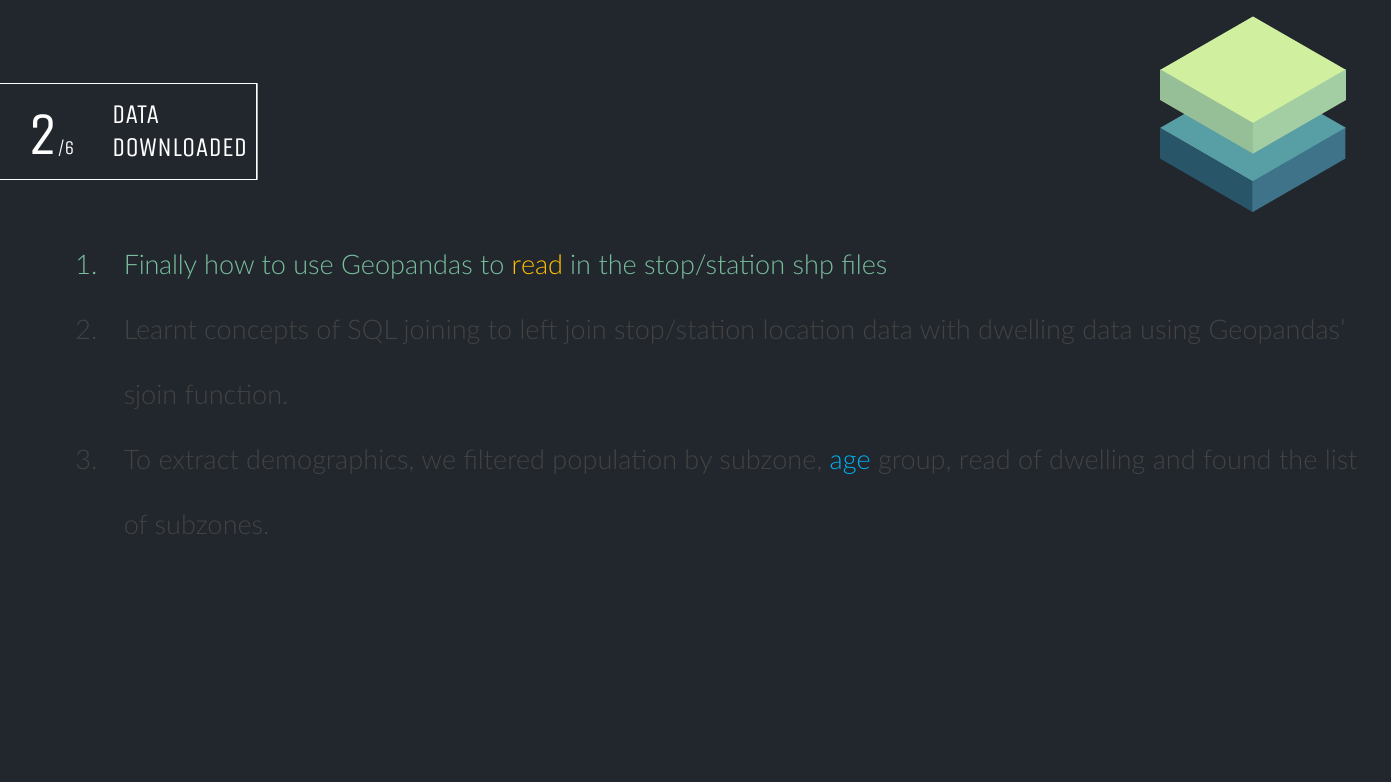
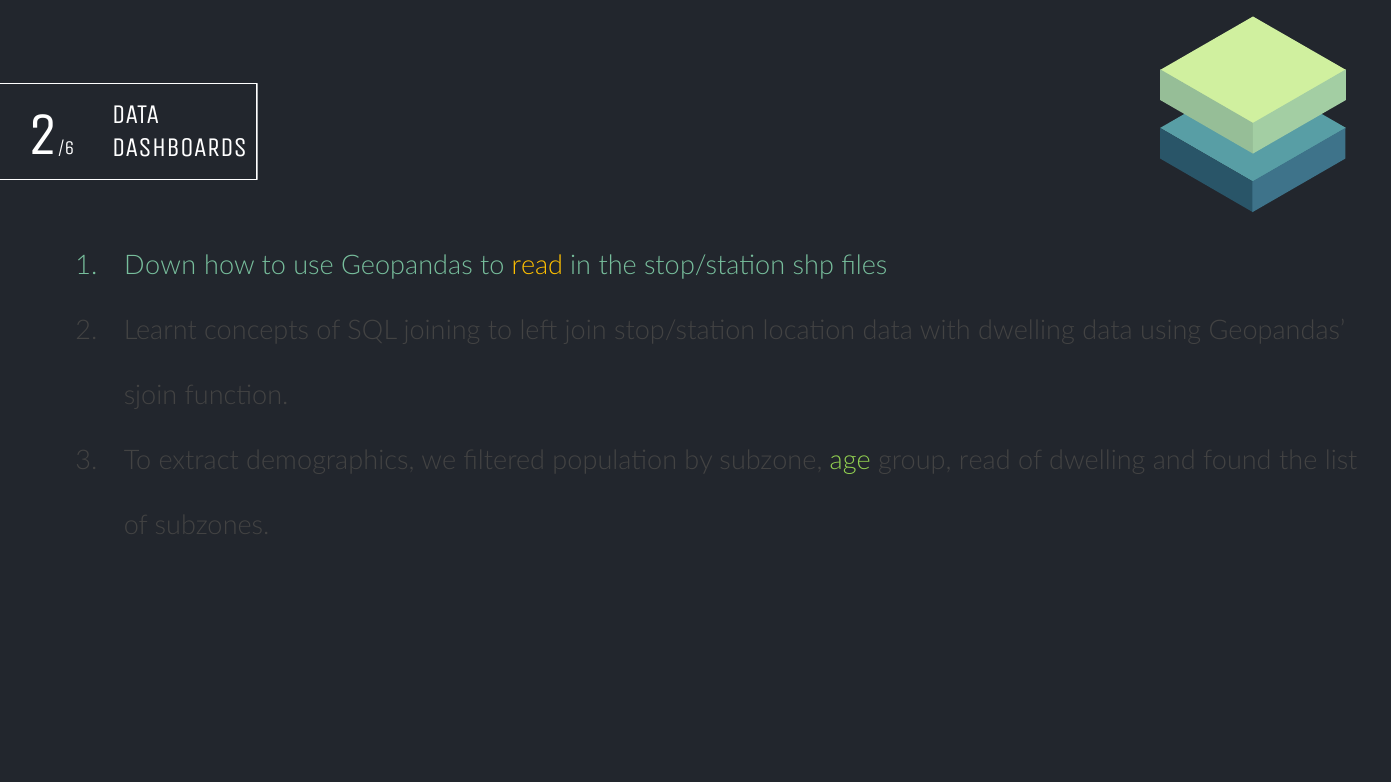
DOWNLOADED: DOWNLOADED -> DASHBOARDS (179, 148)
Finally: Finally -> Down (160, 266)
age colour: light blue -> light green (850, 461)
